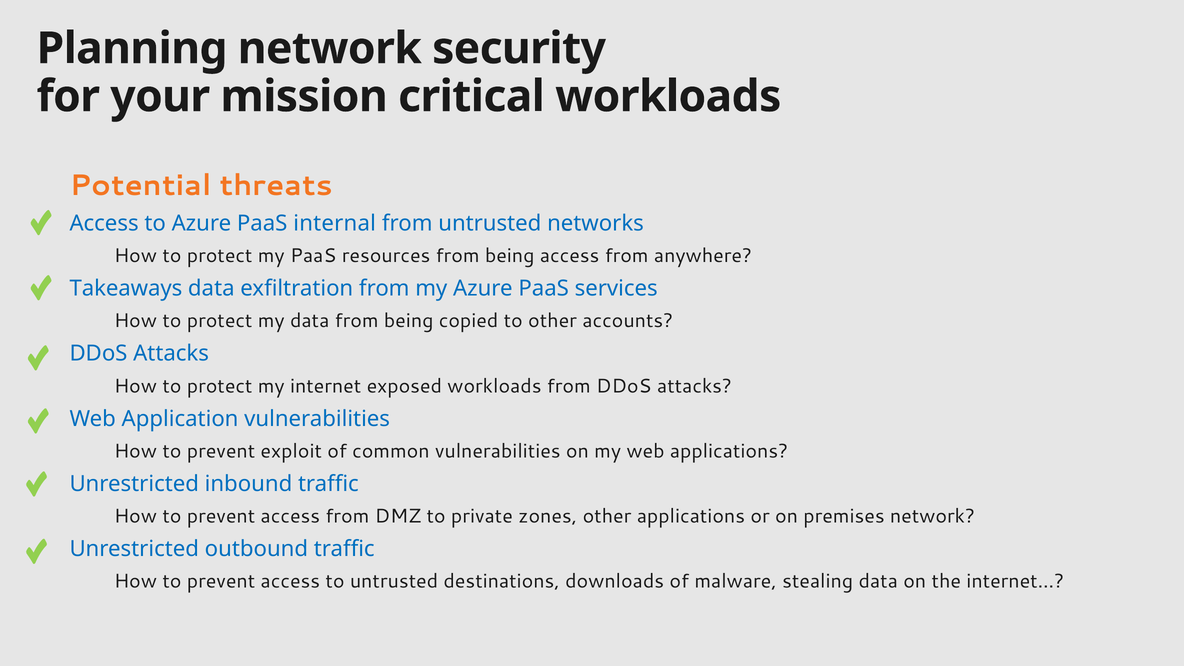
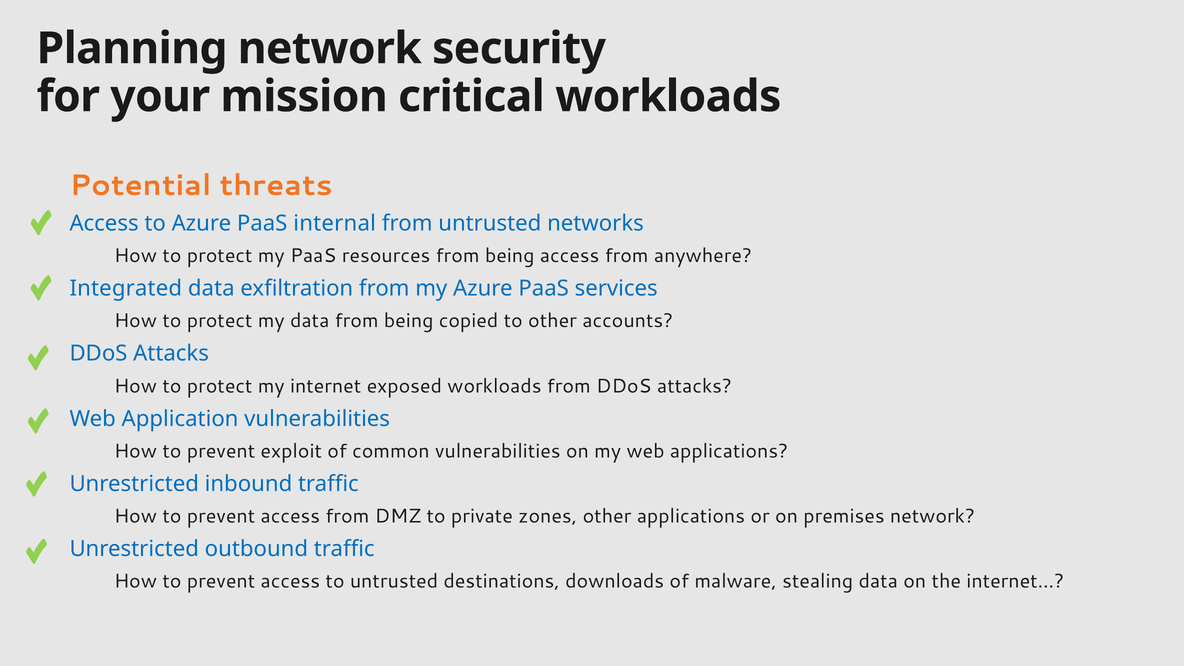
Takeaways: Takeaways -> Integrated (126, 288)
